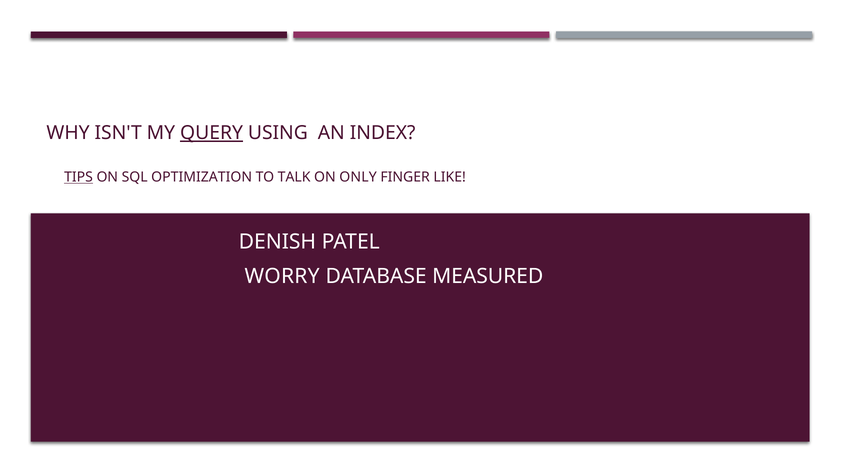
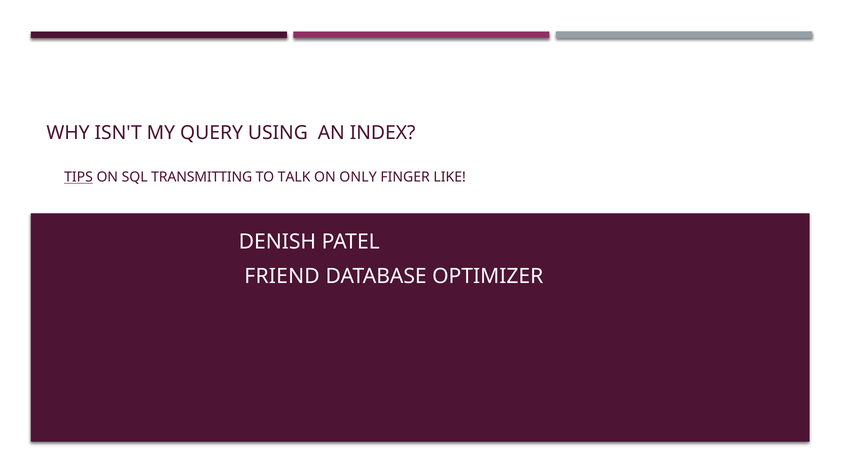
QUERY underline: present -> none (212, 133)
OPTIMIZATION: OPTIMIZATION -> TRANSMITTING (202, 177)
WORRY: WORRY -> FRIEND (282, 276)
MEASURED: MEASURED -> OPTIMIZER (488, 276)
